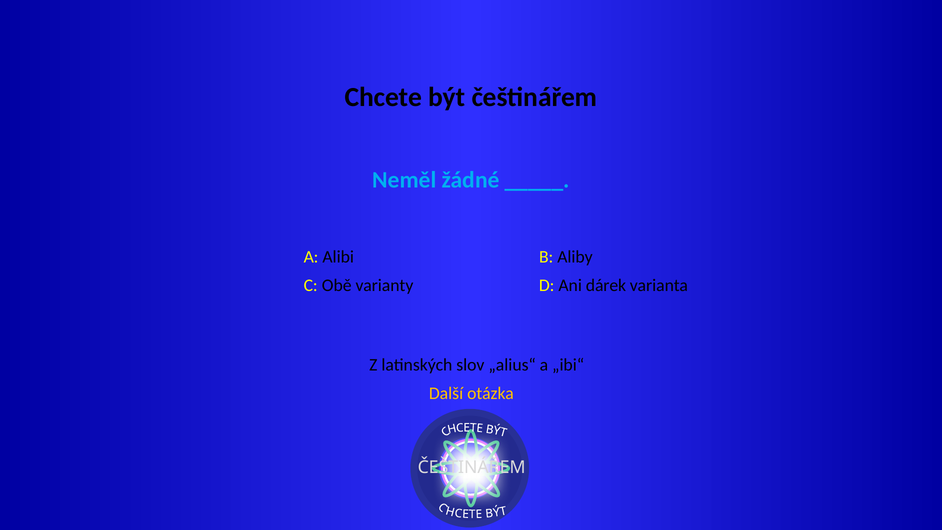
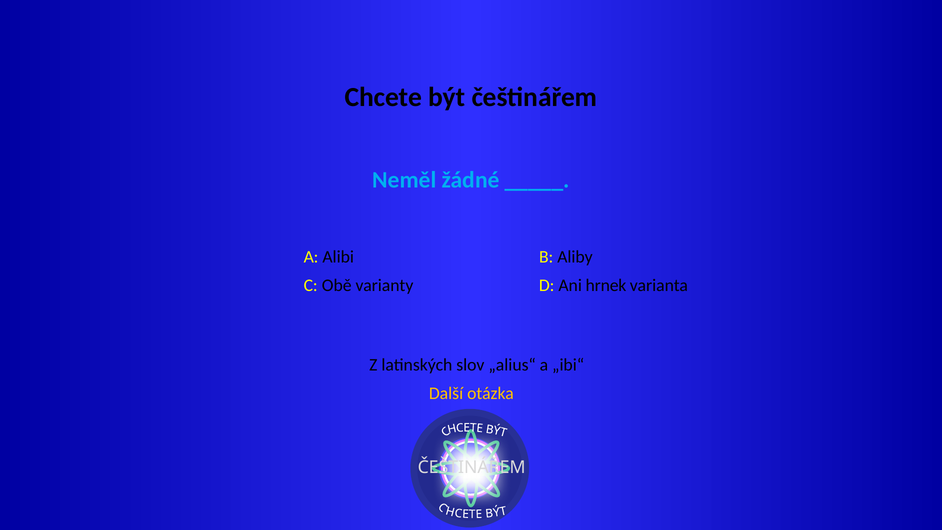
dárek: dárek -> hrnek (606, 285)
